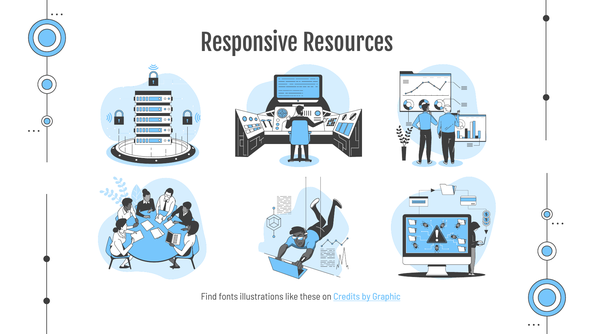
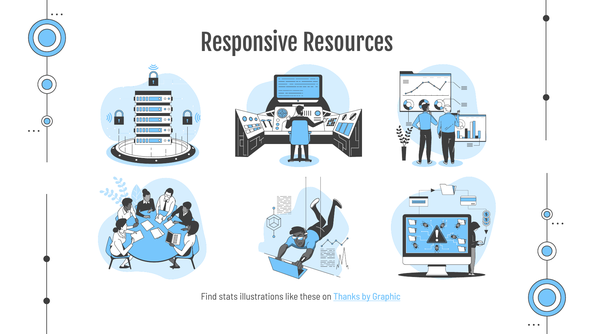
fonts: fonts -> stats (228, 297)
Credits: Credits -> Thanks (347, 297)
